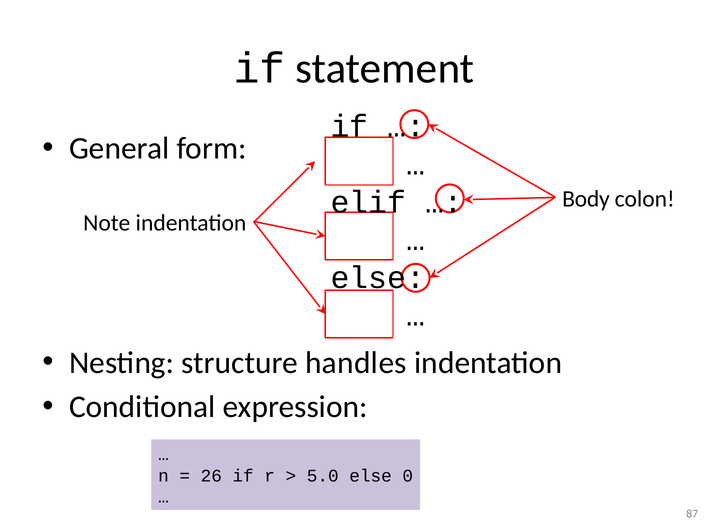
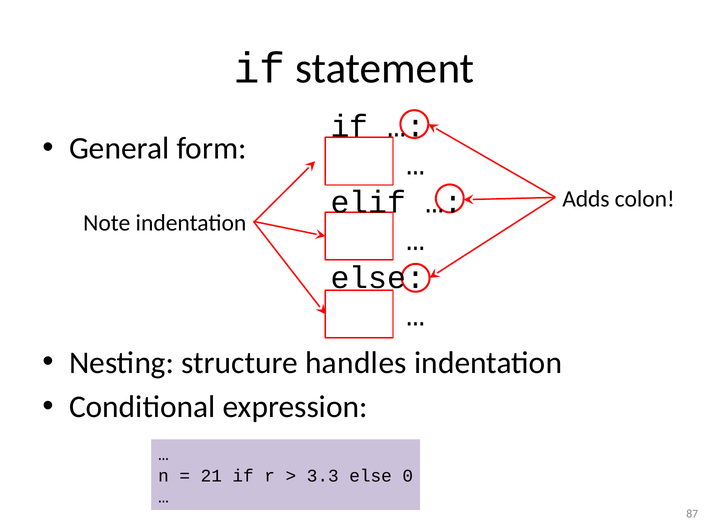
Body: Body -> Adds (586, 199)
26: 26 -> 21 (211, 476)
5.0: 5.0 -> 3.3 (323, 476)
